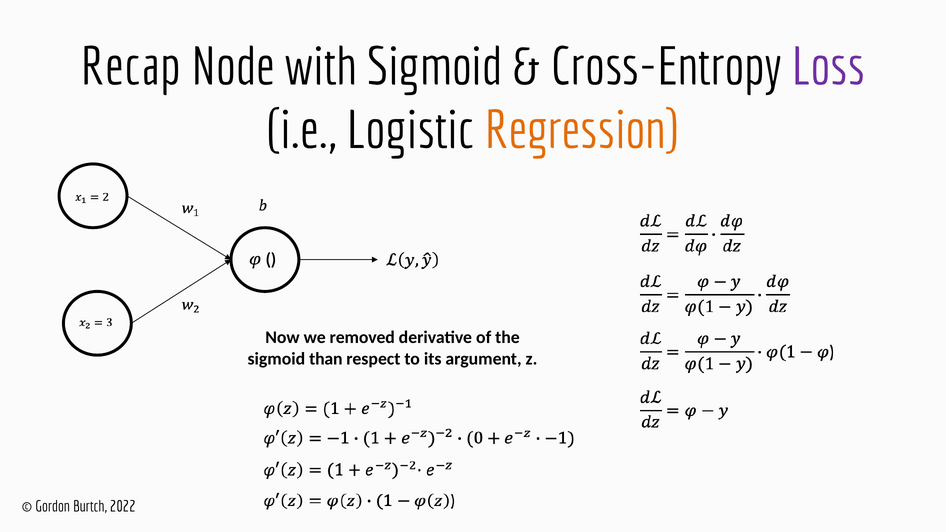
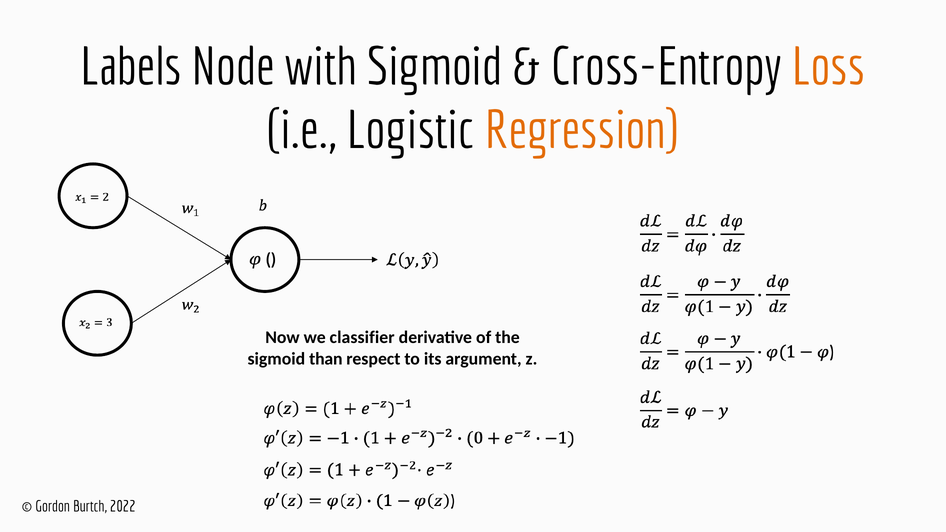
Recap: Recap -> Labels (131, 67)
Loss colour: purple -> orange (829, 67)
removed: removed -> classifier (362, 338)
